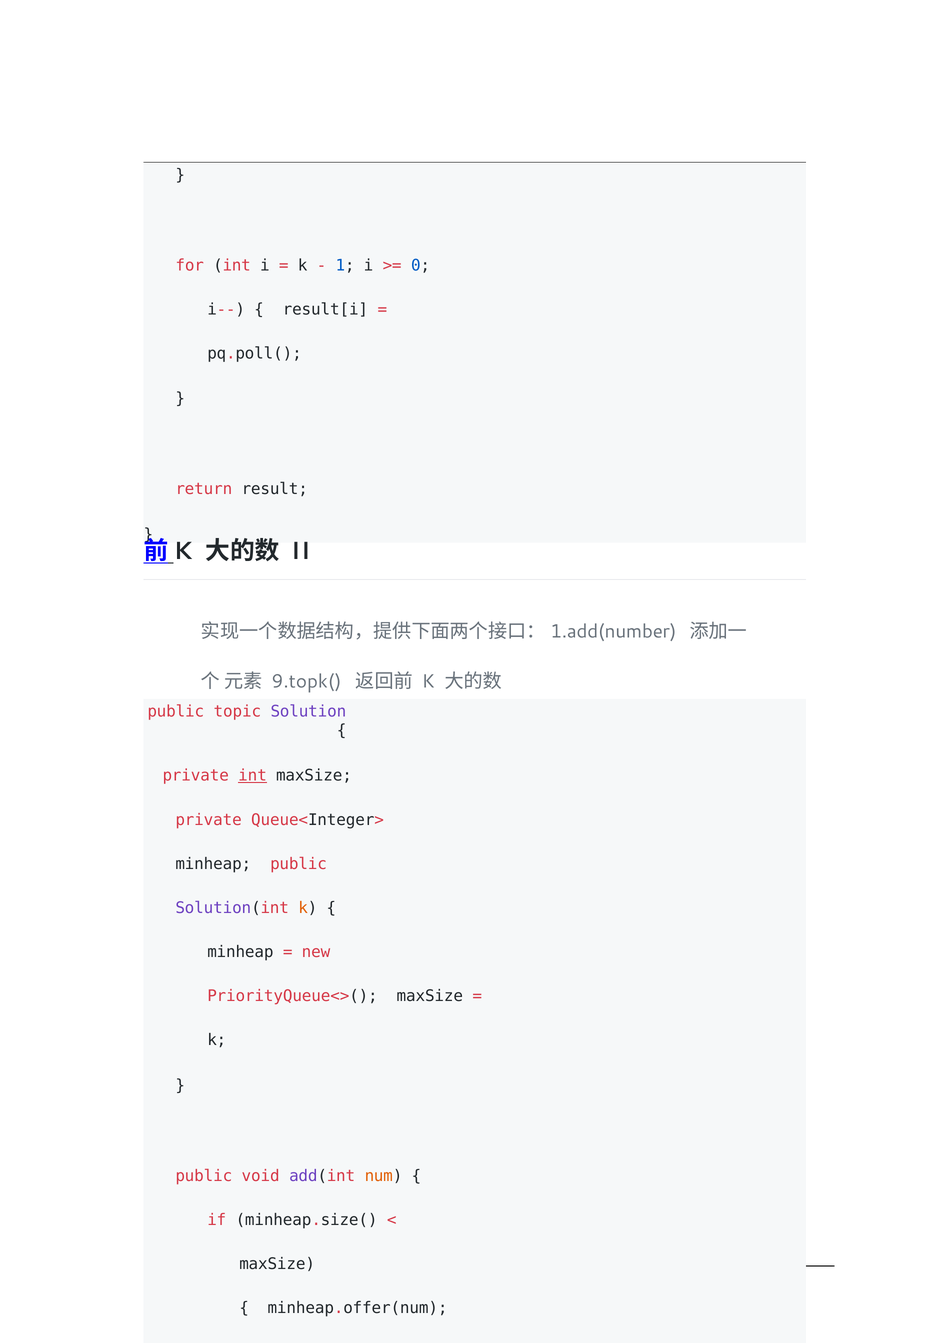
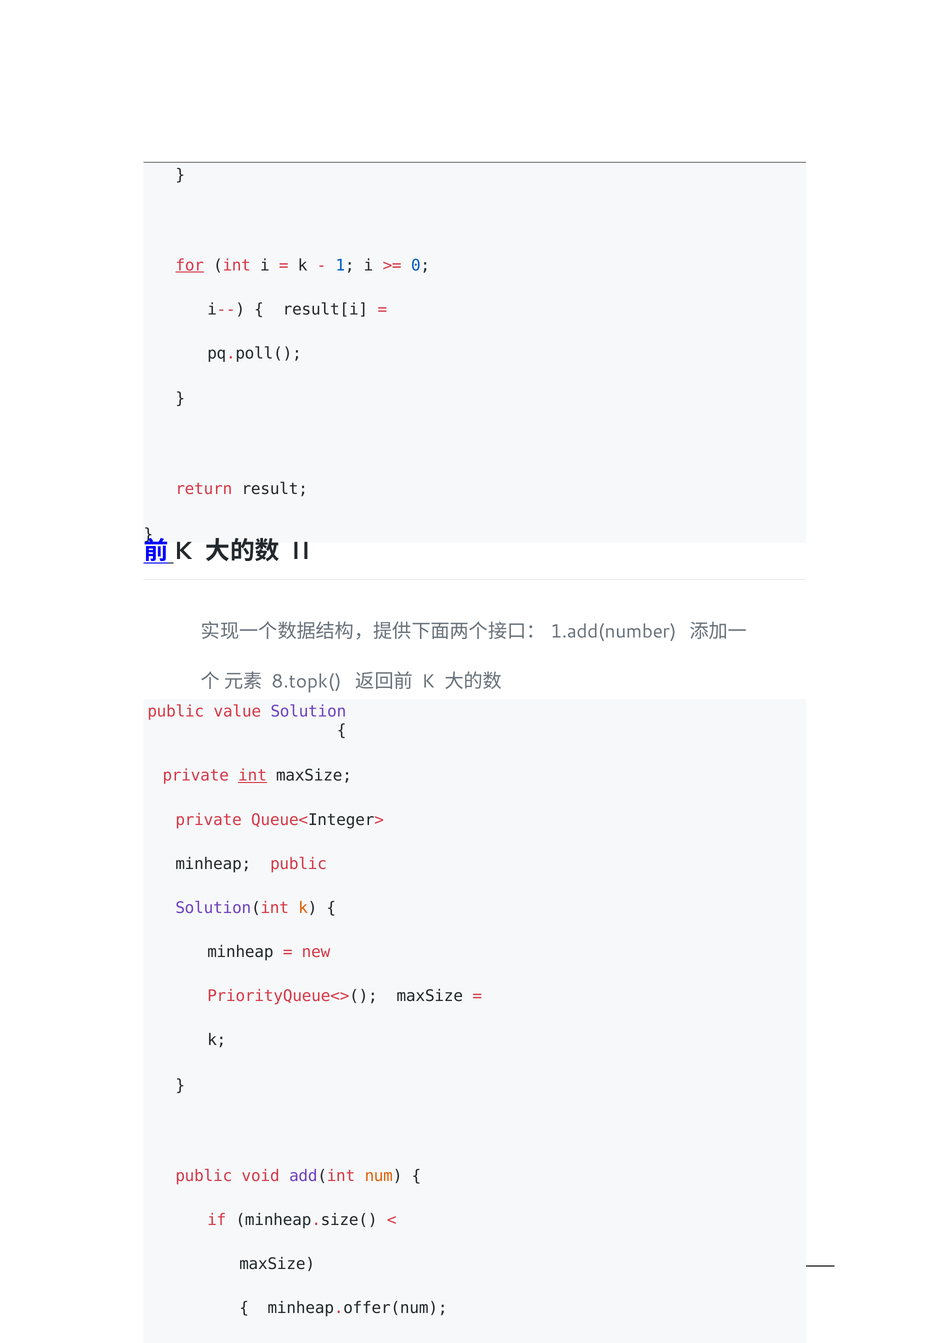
for underline: none -> present (190, 265)
9.topk(: 9.topk( -> 8.topk( (306, 681)
topic: topic -> value (237, 711)
